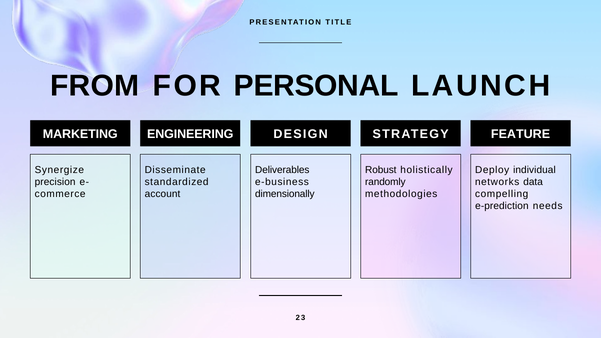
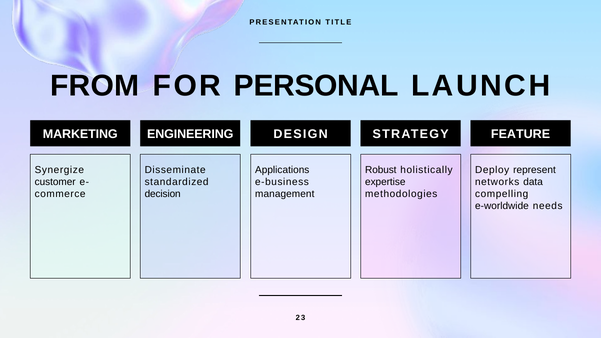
Deliverables: Deliverables -> Applications (282, 170)
individual: individual -> represent (534, 170)
precision: precision -> customer (55, 182)
randomly: randomly -> expertise (385, 182)
account: account -> decision (163, 194)
dimensionally: dimensionally -> management (285, 194)
e-prediction: e-prediction -> e-worldwide (502, 206)
